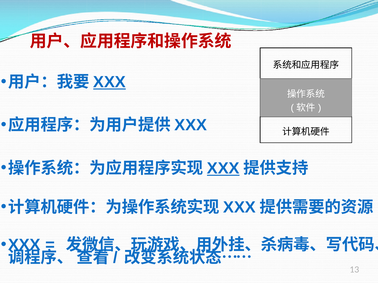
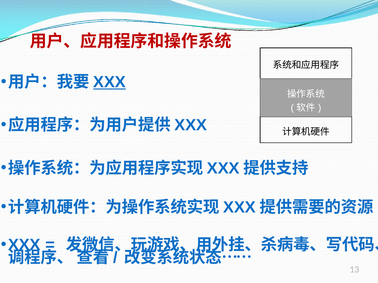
XXX underline: present -> none (223, 169)
